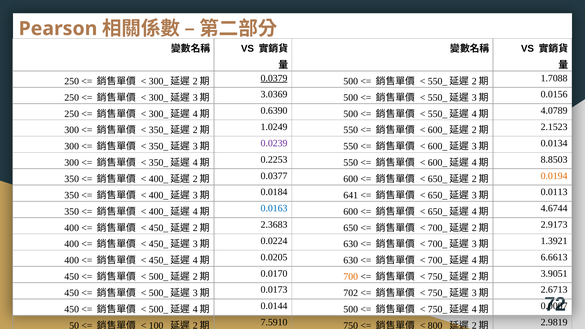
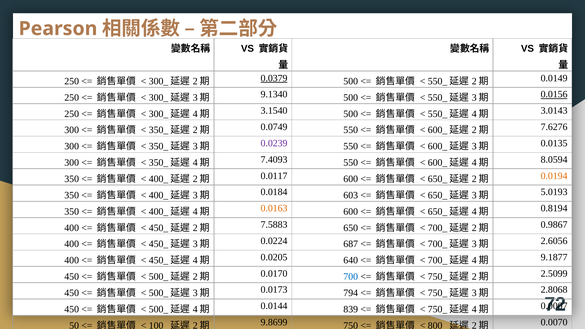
1.7088: 1.7088 -> 0.0149 (554, 78)
3.0369: 3.0369 -> 9.1340 (274, 94)
0.0156 underline: none -> present (554, 94)
0.6390: 0.6390 -> 3.1540 (274, 111)
4.0789: 4.0789 -> 3.0143 (554, 111)
1.0249: 1.0249 -> 0.0749 (274, 127)
2.1523: 2.1523 -> 7.6276 (554, 127)
0.0134: 0.0134 -> 0.0135 (554, 143)
0.2253: 0.2253 -> 7.4093 (274, 160)
8.8503: 8.8503 -> 8.0594 (554, 160)
0.0377: 0.0377 -> 0.0117 (274, 176)
641: 641 -> 603 (351, 195)
0.0113: 0.0113 -> 5.0193 (554, 192)
0.0163 colour: blue -> orange (274, 208)
4.6744: 4.6744 -> 0.8194 (554, 208)
2.3683: 2.3683 -> 7.5883 (274, 225)
2.9173: 2.9173 -> 0.9867 (554, 225)
0.0224 630: 630 -> 687 (351, 244)
1.3921: 1.3921 -> 2.6056 (554, 241)
0.0205 630: 630 -> 640 (351, 260)
6.6613: 6.6613 -> 9.1877 (554, 257)
700 colour: orange -> blue (351, 277)
3.9051: 3.9051 -> 2.5099 (554, 274)
702: 702 -> 794 (351, 293)
2.6713: 2.6713 -> 2.8068 (554, 290)
0.0144 500: 500 -> 839 (351, 309)
7.5910: 7.5910 -> 9.8699 (274, 322)
2.9819: 2.9819 -> 0.0070 (554, 322)
